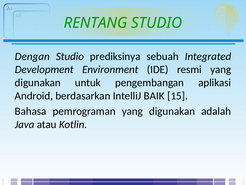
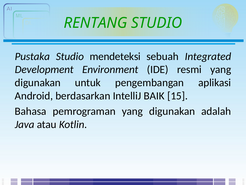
Dengan: Dengan -> Pustaka (32, 56)
prediksinya: prediksinya -> mendeteksi (115, 56)
